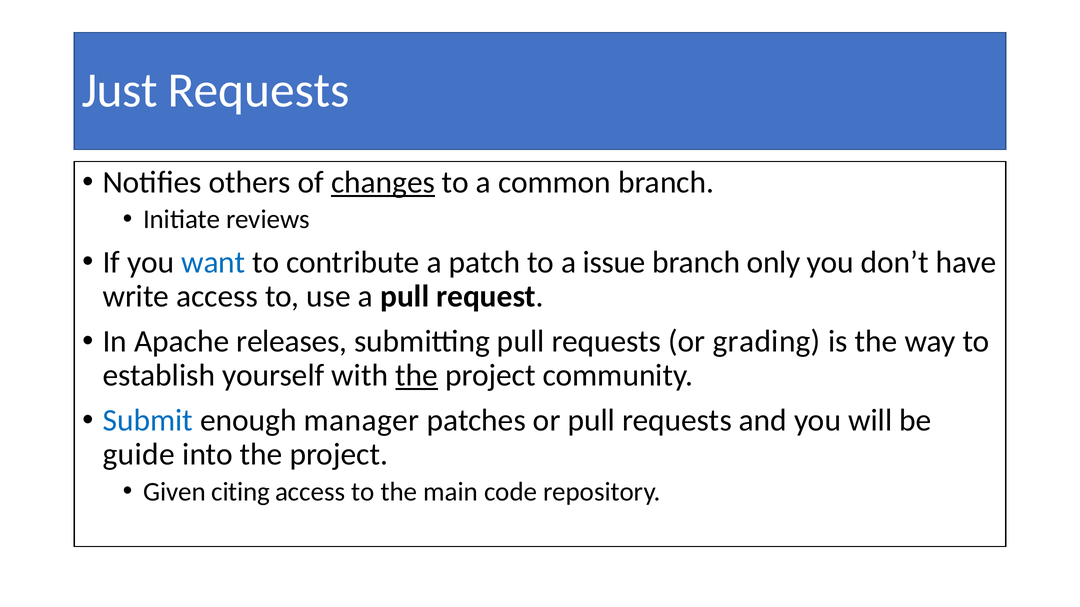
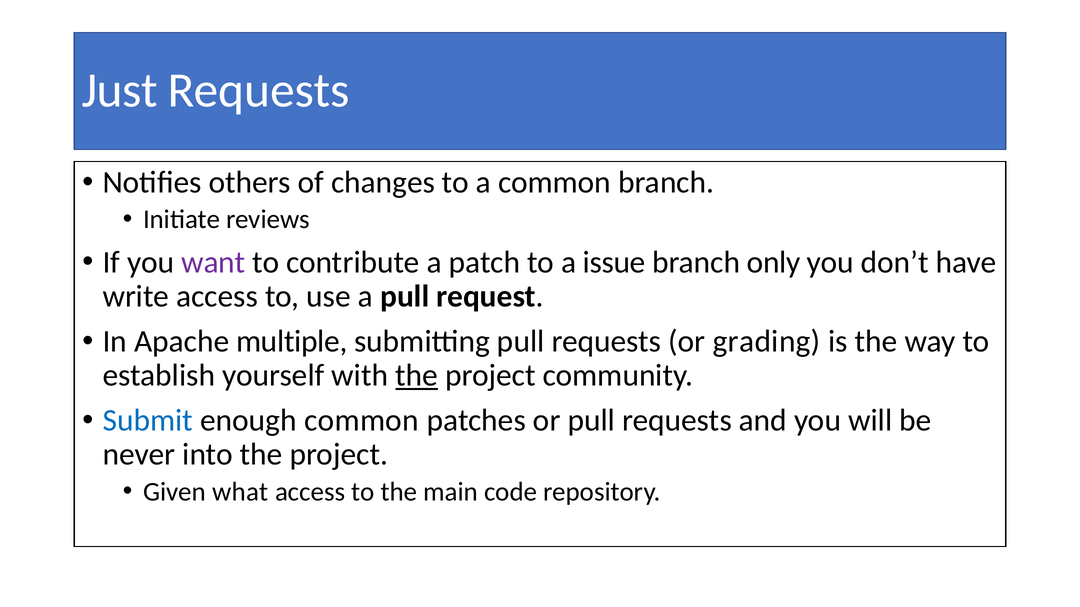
changes underline: present -> none (383, 183)
want colour: blue -> purple (213, 263)
releases: releases -> multiple (292, 342)
enough manager: manager -> common (361, 421)
guide: guide -> never (139, 455)
citing: citing -> what (240, 492)
